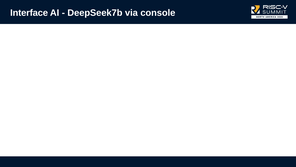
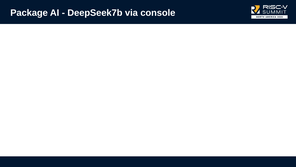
Interface: Interface -> Package (29, 13)
